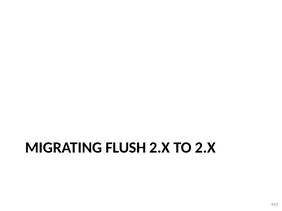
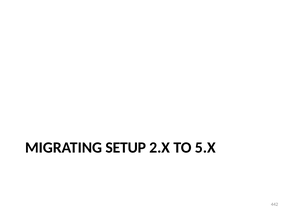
FLUSH: FLUSH -> SETUP (126, 148)
TO 2.X: 2.X -> 5.X (205, 148)
